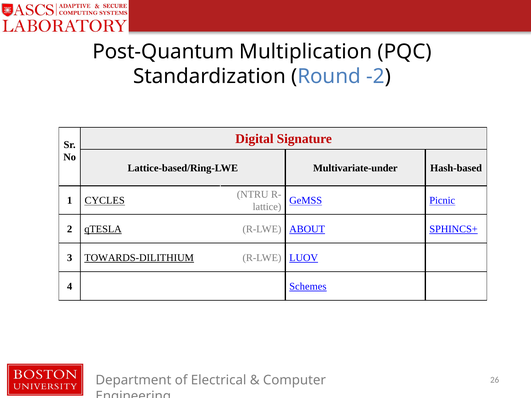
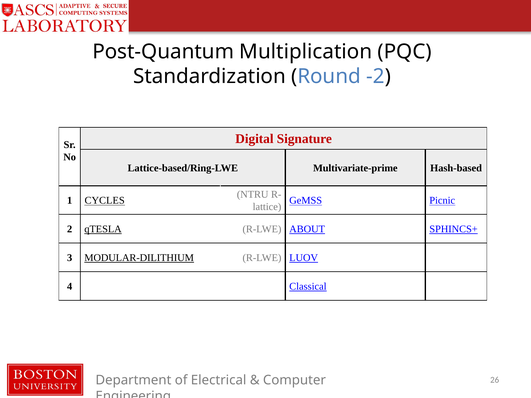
Multivariate-under: Multivariate-under -> Multivariate-prime (355, 168)
TOWARDS-DILITHIUM: TOWARDS-DILITHIUM -> MODULAR-DILITHIUM (139, 258)
Schemes: Schemes -> Classical (308, 287)
